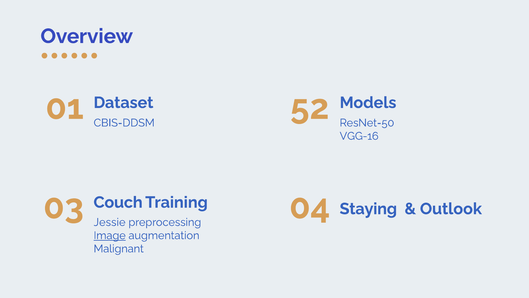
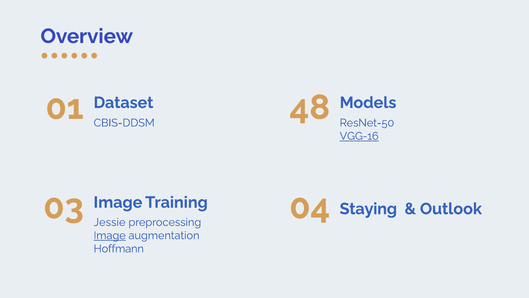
52: 52 -> 48 (310, 107)
VGG-16 underline: none -> present (359, 136)
03 Couch: Couch -> Image (118, 202)
Malignant: Malignant -> Hoffmann (119, 248)
